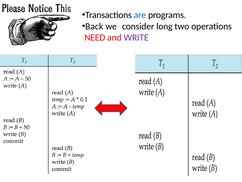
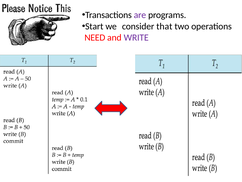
are colour: blue -> purple (140, 15)
Back: Back -> Start (94, 26)
long: long -> that (164, 26)
